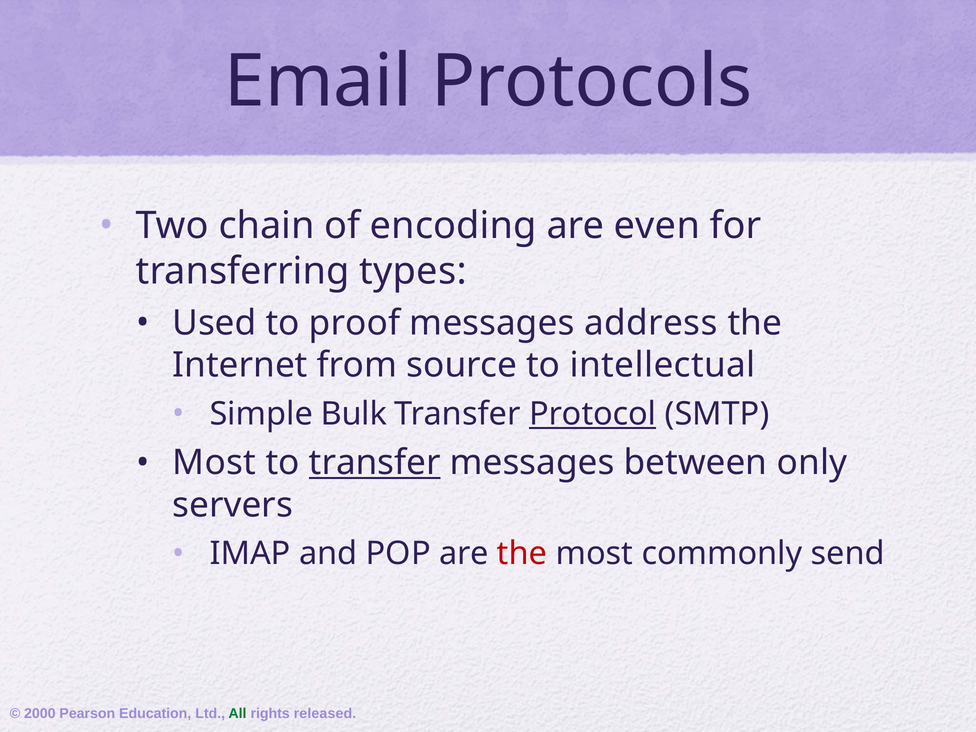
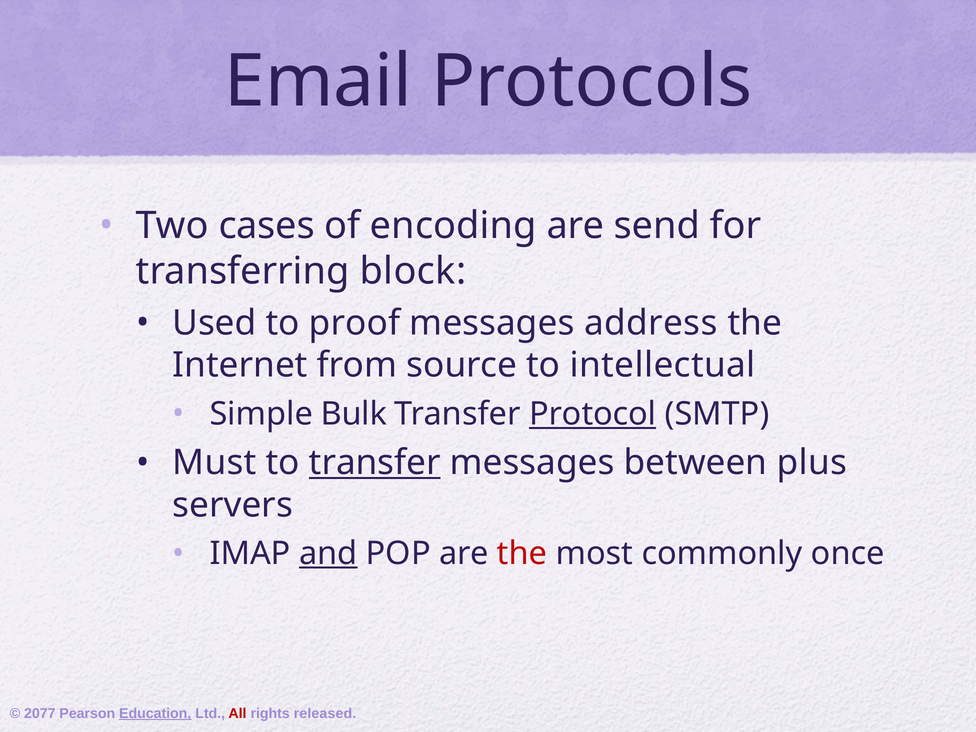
chain: chain -> cases (267, 226)
even: even -> send (657, 226)
types: types -> block (413, 271)
Most: Most -> Must (214, 463)
only: only -> plus (812, 463)
and underline: none -> present (328, 554)
send: send -> once (848, 554)
2000: 2000 -> 2077 (40, 713)
Education underline: none -> present (155, 713)
All colour: green -> red (237, 713)
